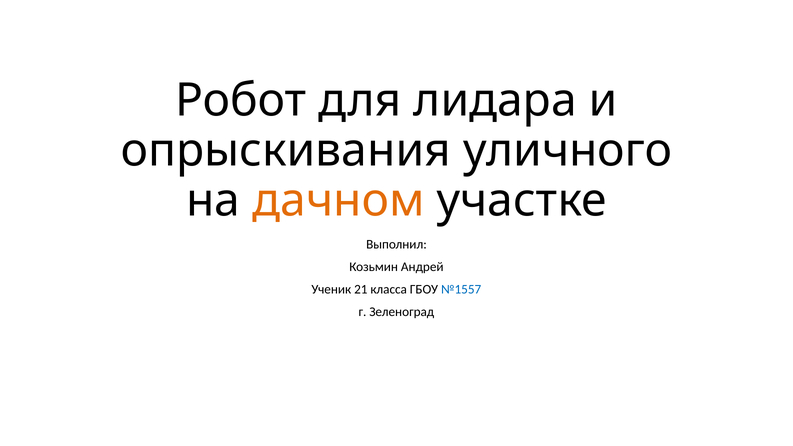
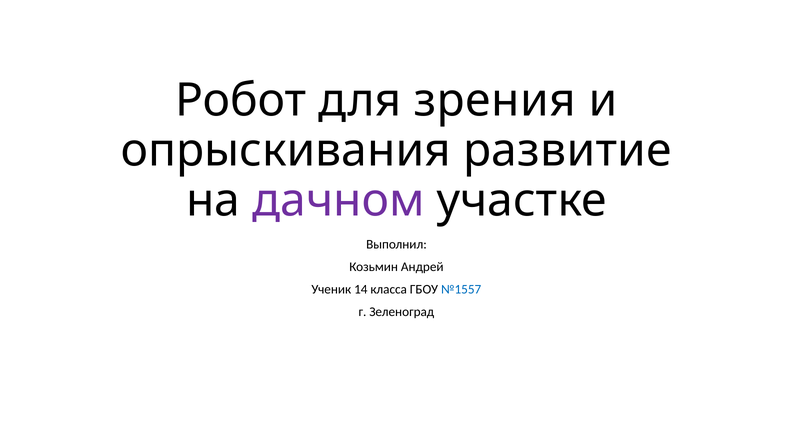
лидара: лидара -> зрения (495, 101)
уличного: уличного -> развитие (568, 151)
дачном colour: orange -> purple (338, 201)
21: 21 -> 14 (361, 289)
